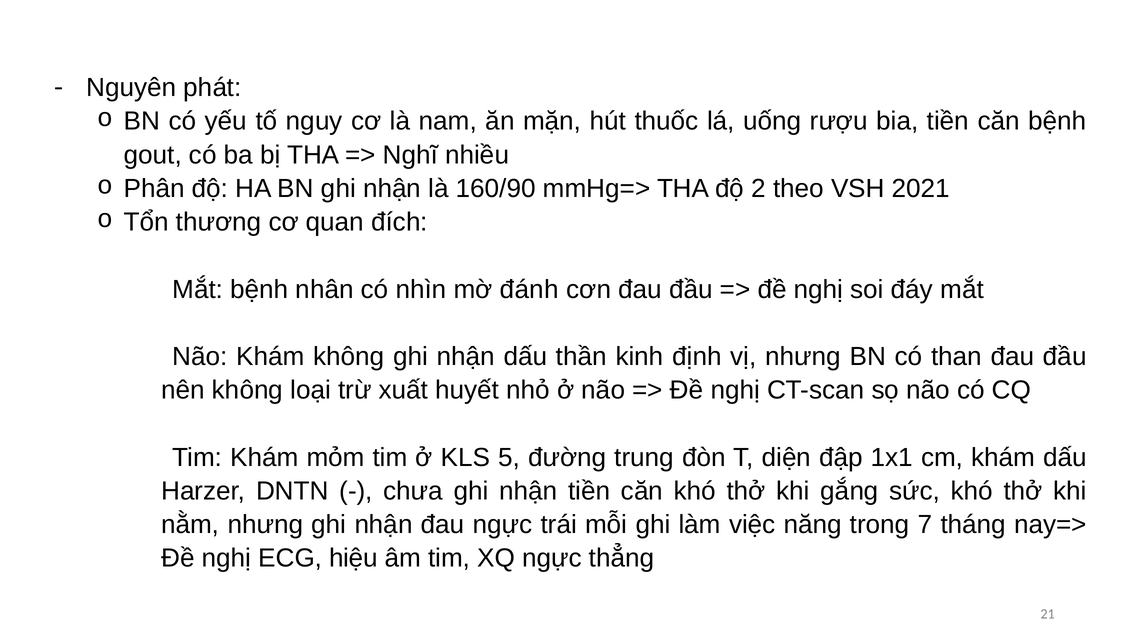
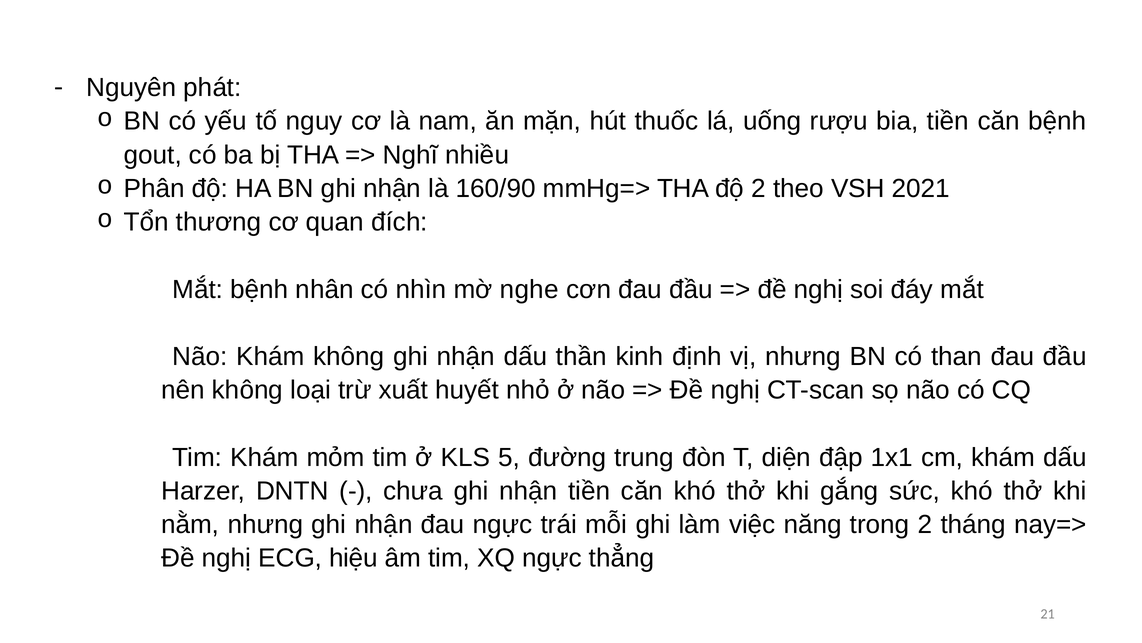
đánh: đánh -> nghe (529, 289)
trong 7: 7 -> 2 (925, 524)
